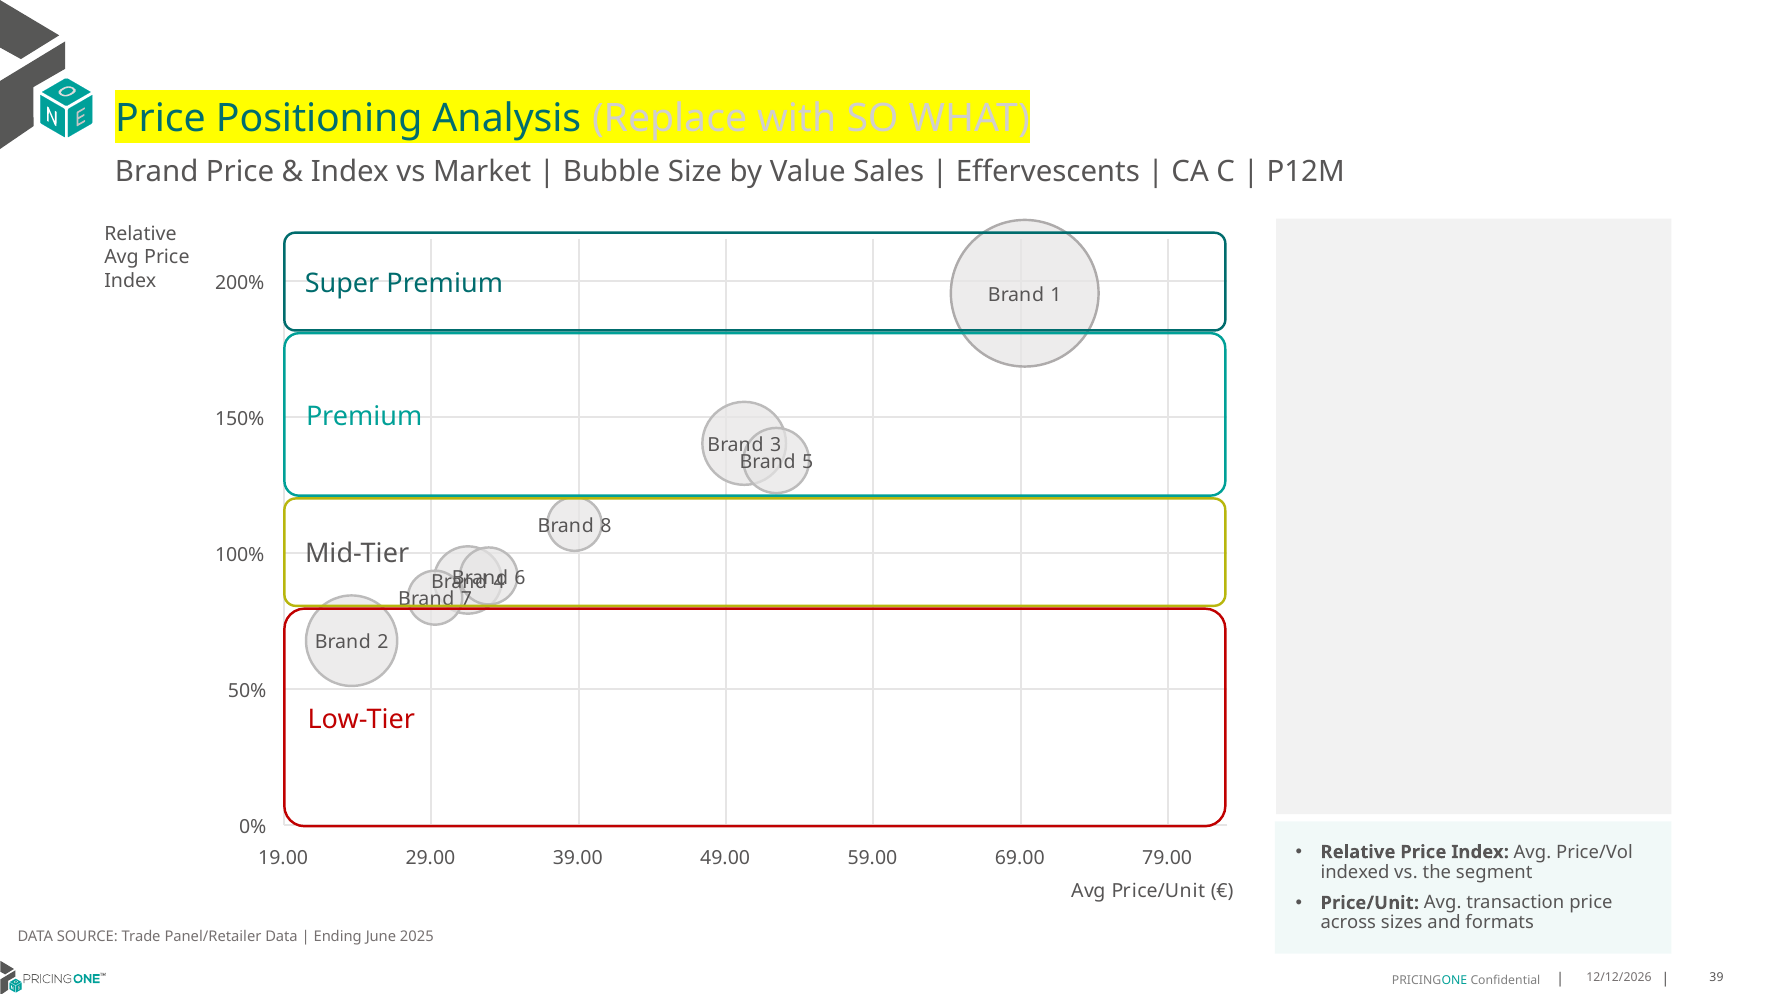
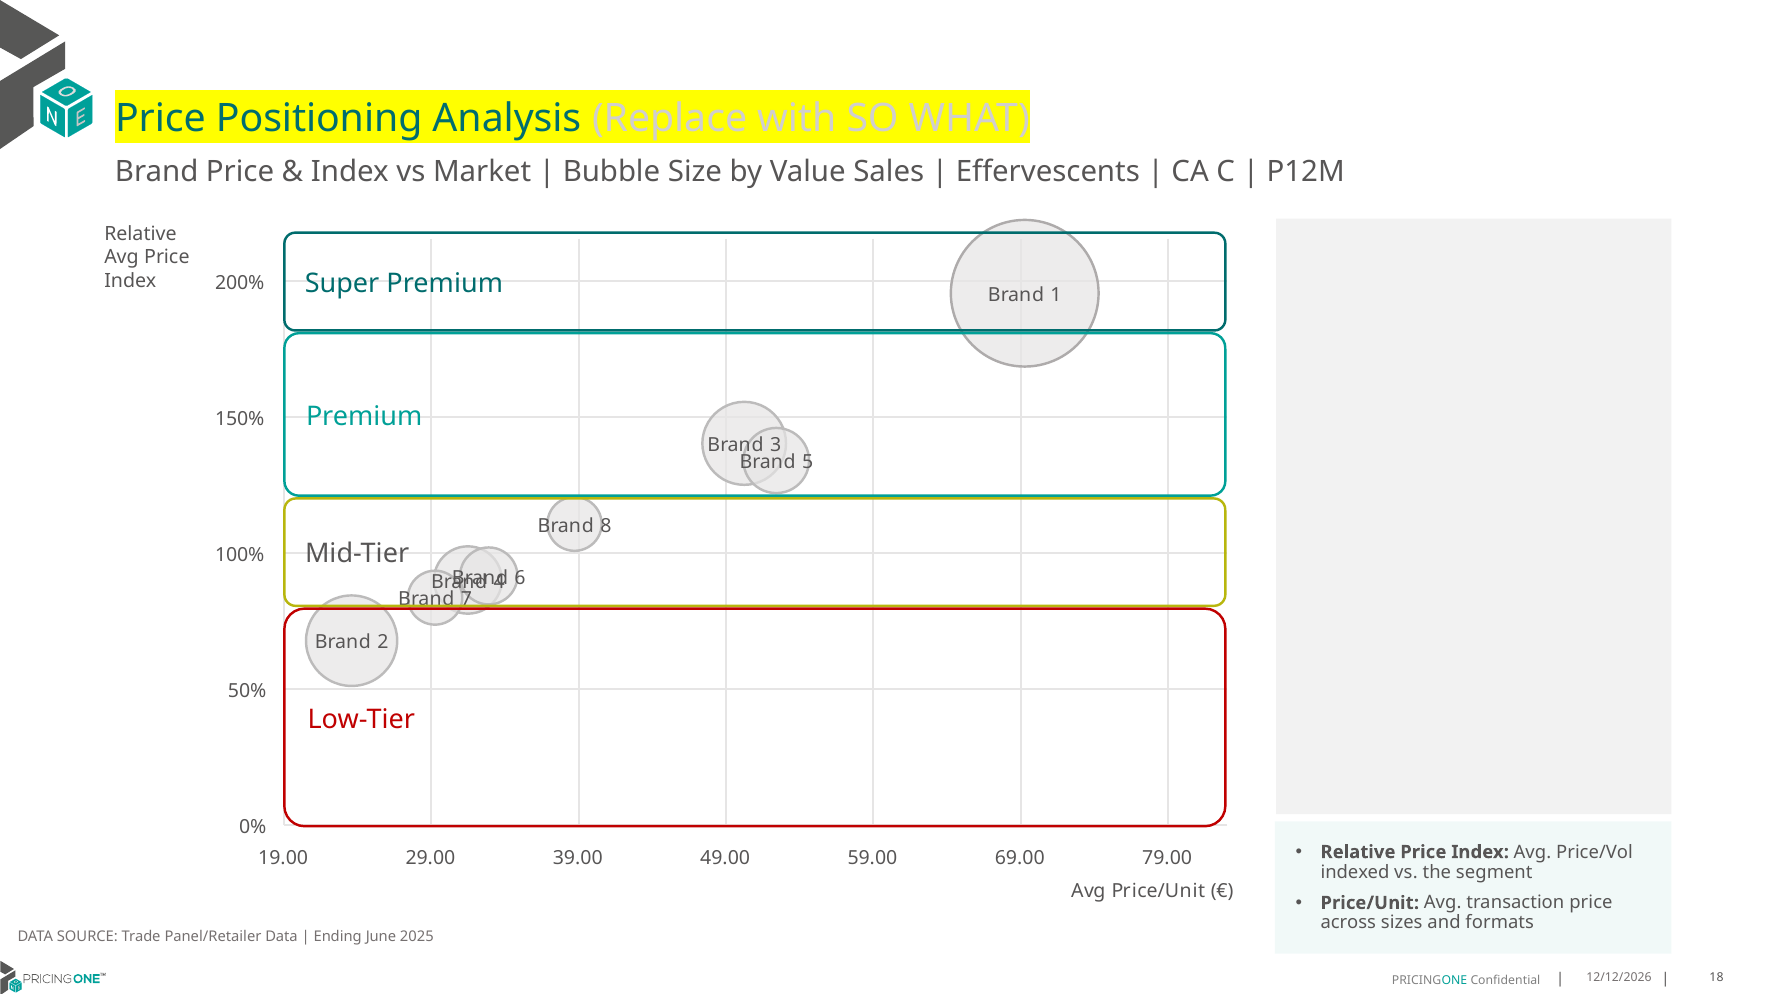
39: 39 -> 18 (1716, 977)
